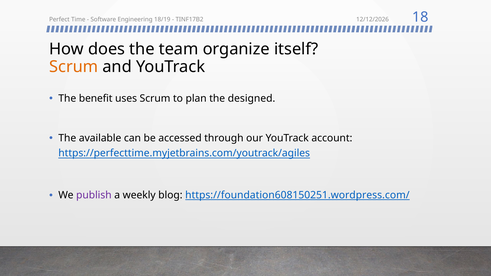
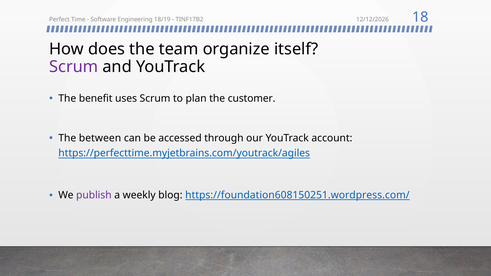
Scrum colour: orange -> purple (74, 67)
designed: designed -> customer (252, 99)
available: available -> between (100, 138)
